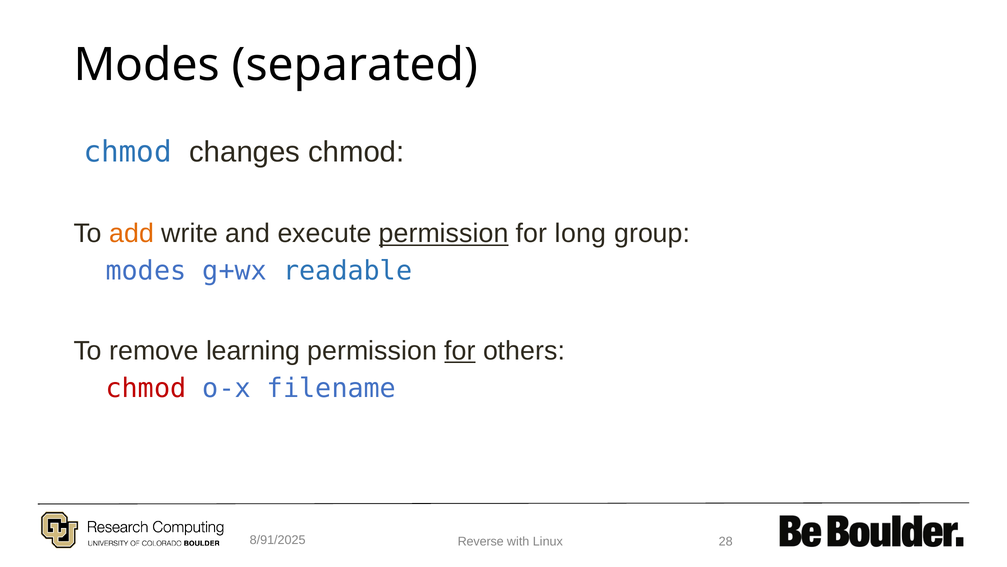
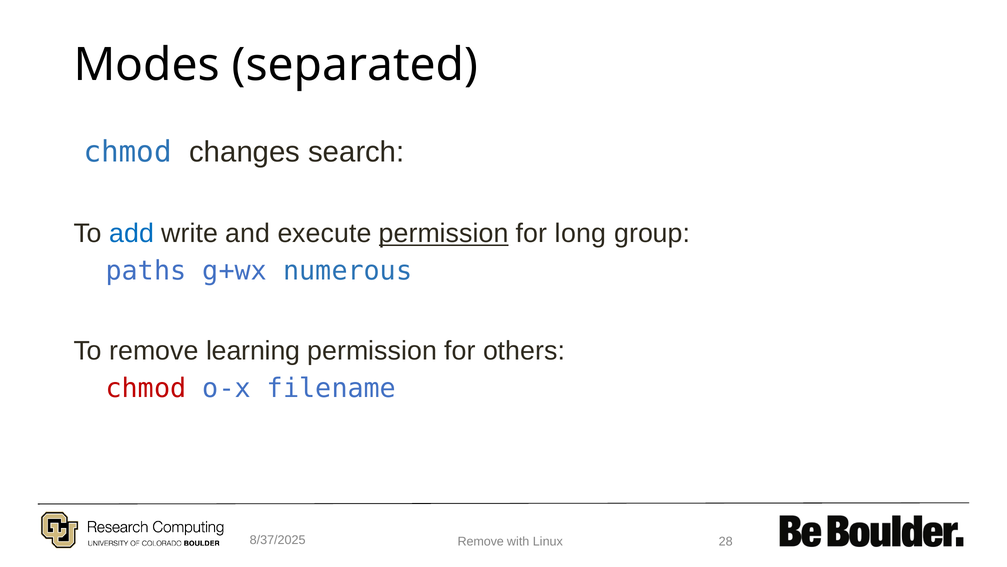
changes chmod: chmod -> search (356, 152)
add colour: orange -> blue (132, 233)
modes: modes -> paths (146, 271)
readable: readable -> numerous (348, 271)
for underline: present -> none (460, 351)
8/91/2025: 8/91/2025 -> 8/37/2025 (278, 539)
Reverse: Reverse -> Remove (481, 541)
